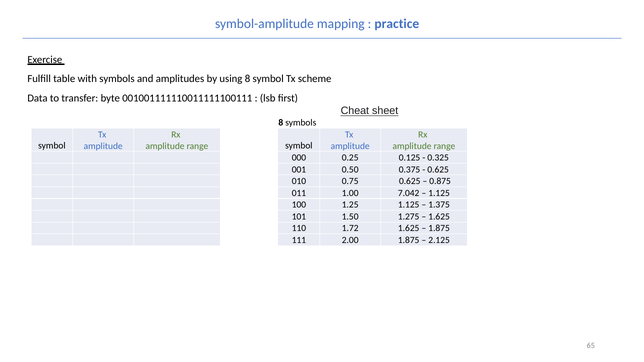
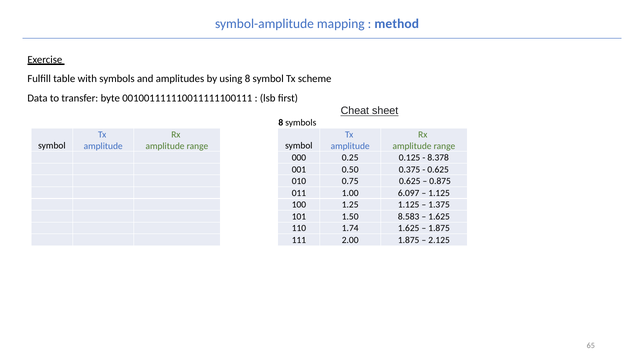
practice: practice -> method (397, 24)
0.325: 0.325 -> 8.378 (438, 158)
7.042: 7.042 -> 6.097 (409, 193)
1.275: 1.275 -> 8.583 (409, 217)
1.72: 1.72 -> 1.74 (350, 229)
